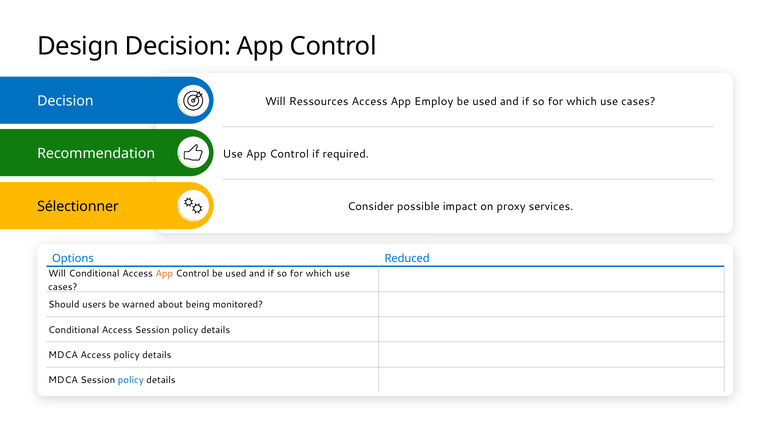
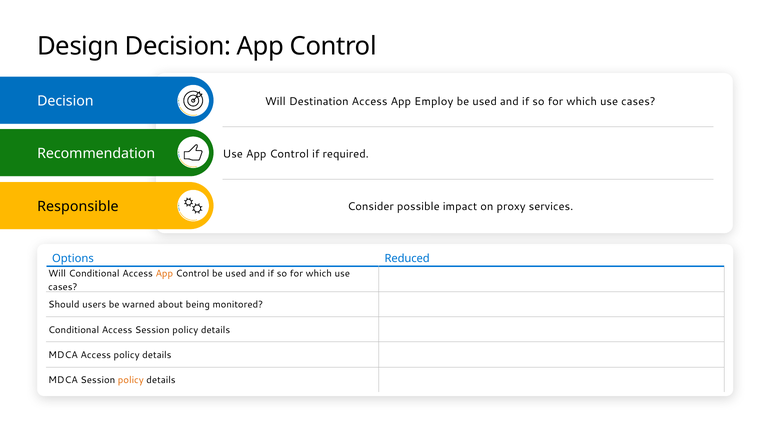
Ressources: Ressources -> Destination (319, 101)
Sélectionner: Sélectionner -> Responsible (78, 207)
policy colour: blue -> orange (131, 380)
